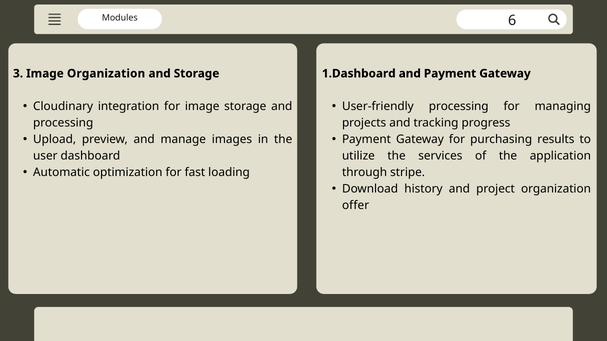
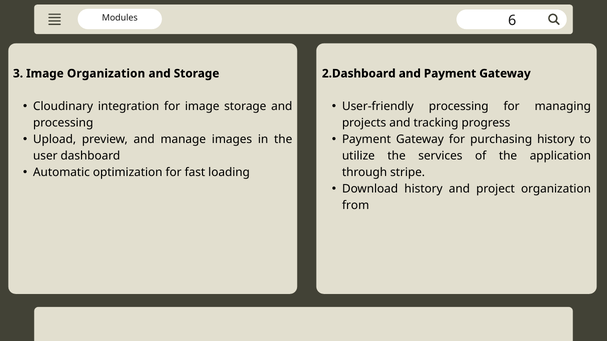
1.Dashboard: 1.Dashboard -> 2.Dashboard (359, 74)
purchasing results: results -> history (556, 140)
offer: offer -> from (356, 206)
